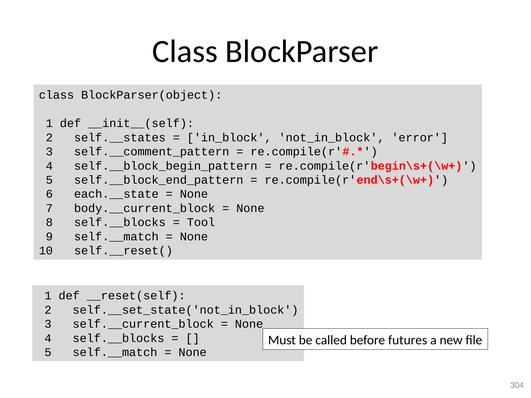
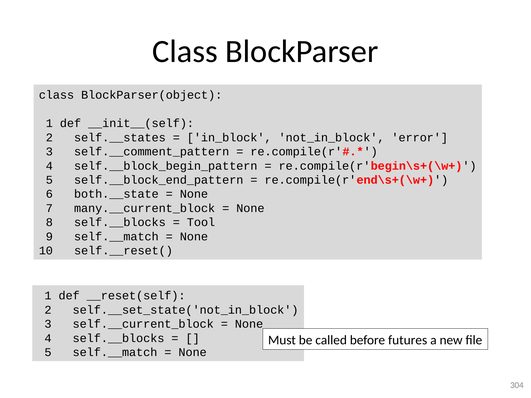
each.__state: each.__state -> both.__state (116, 194)
body.__current_block: body.__current_block -> many.__current_block (145, 208)
